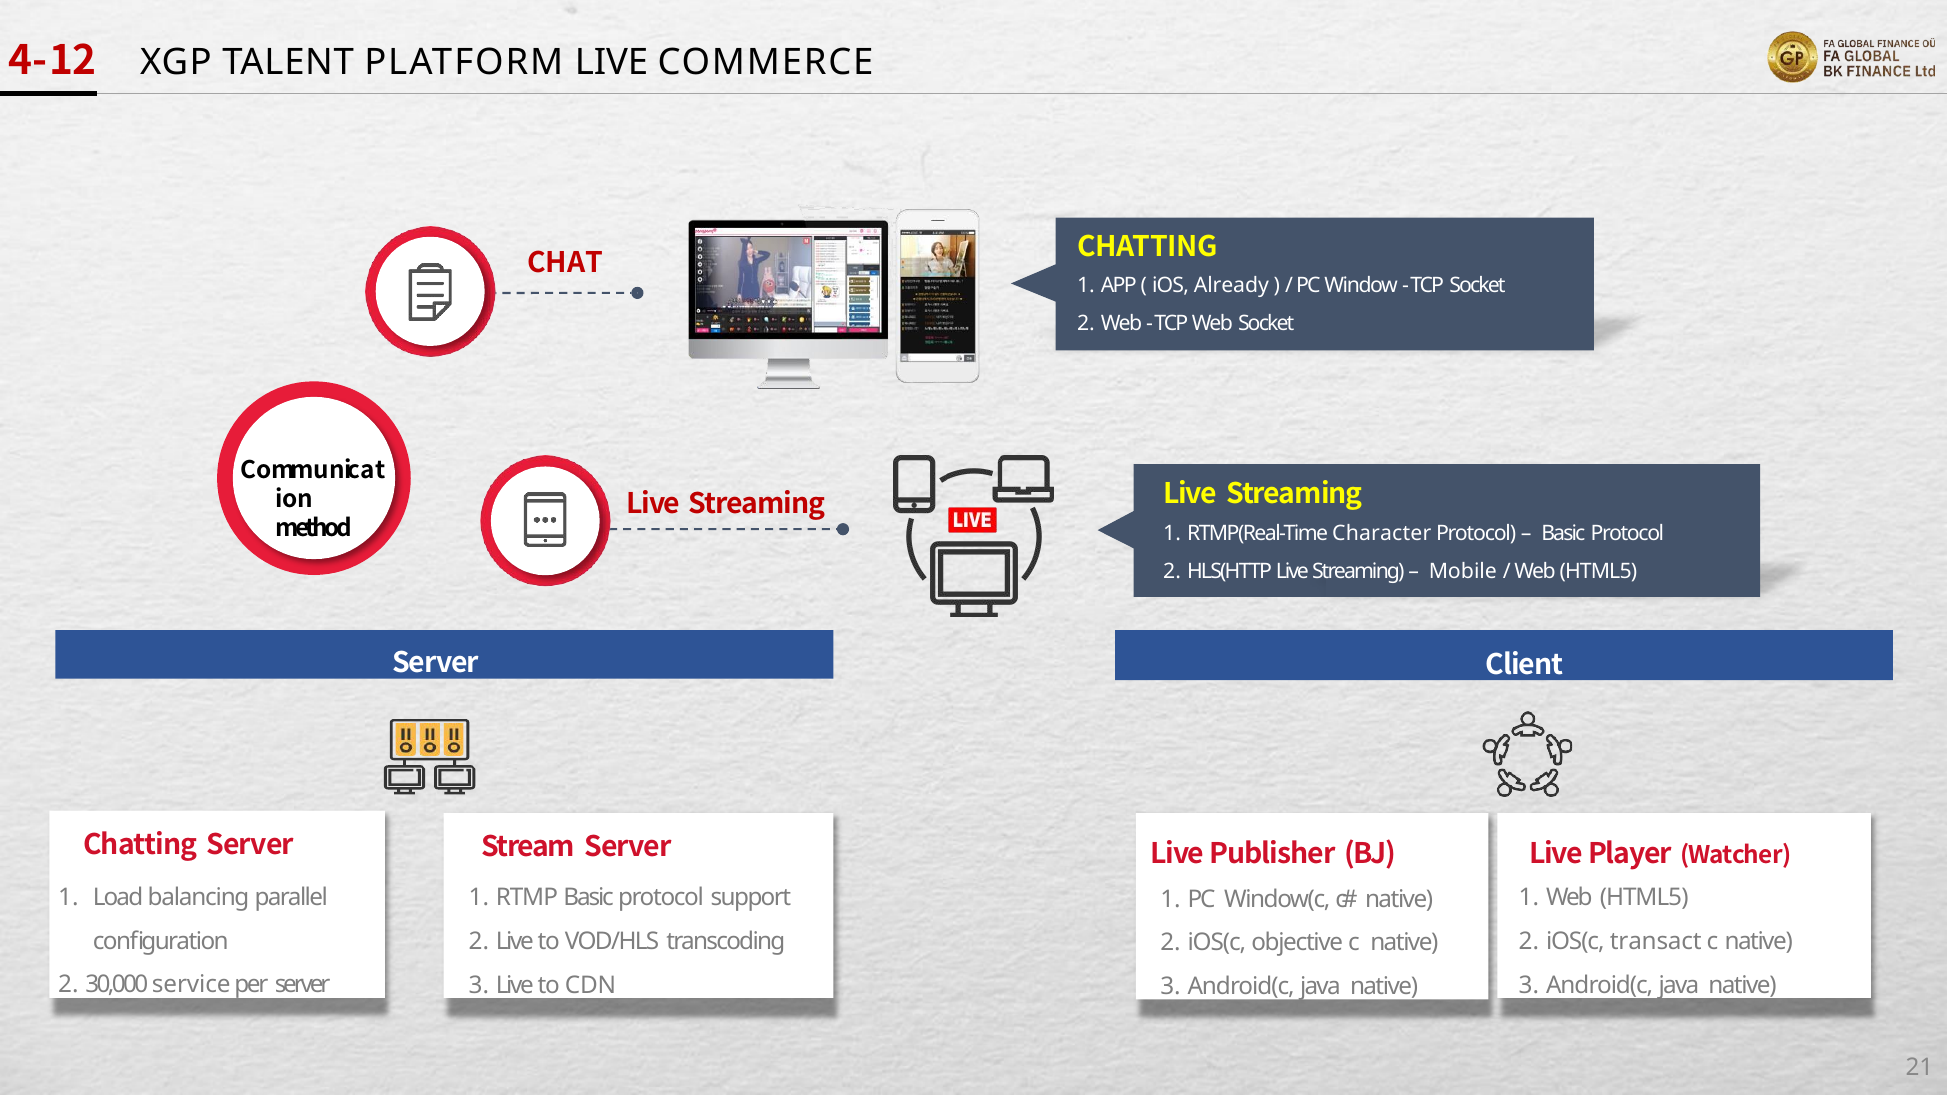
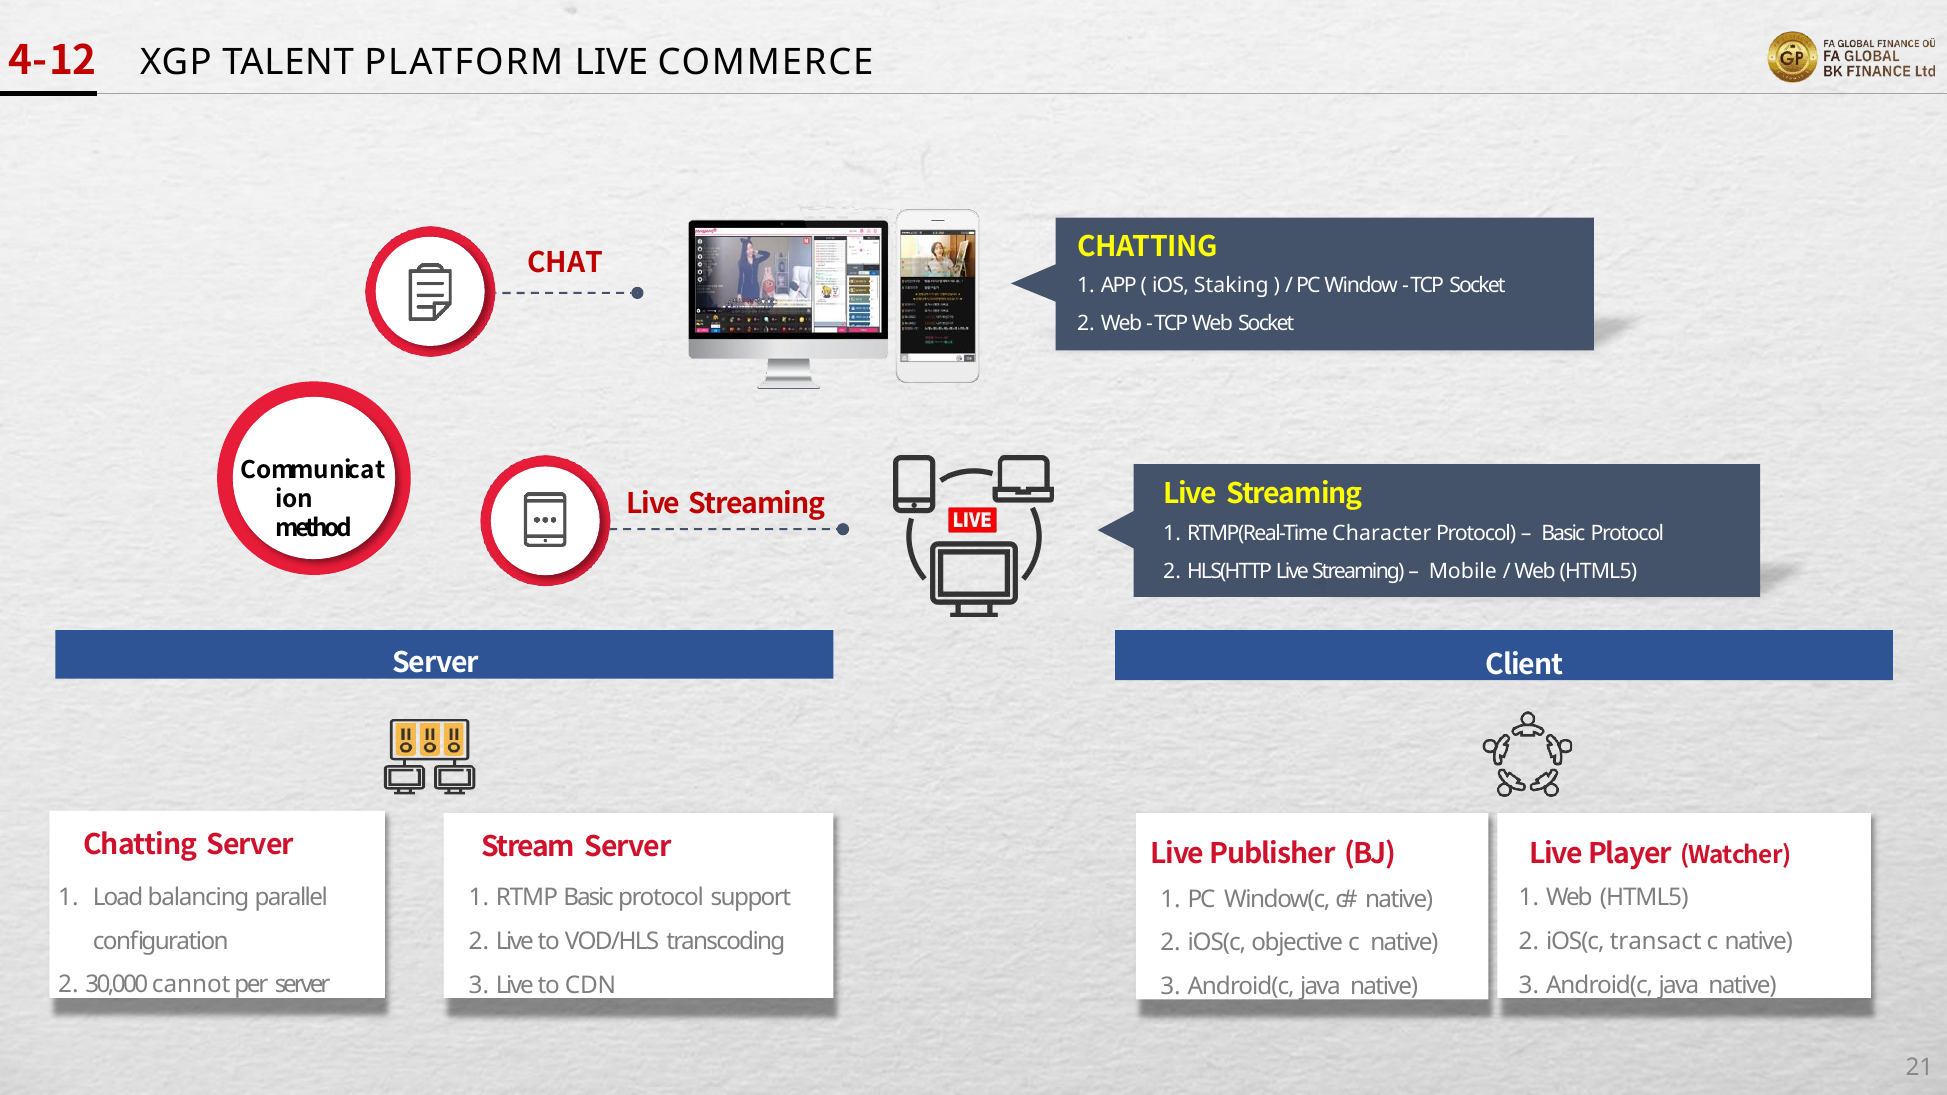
Already: Already -> Staking (1231, 285)
service: service -> cannot (191, 985)
